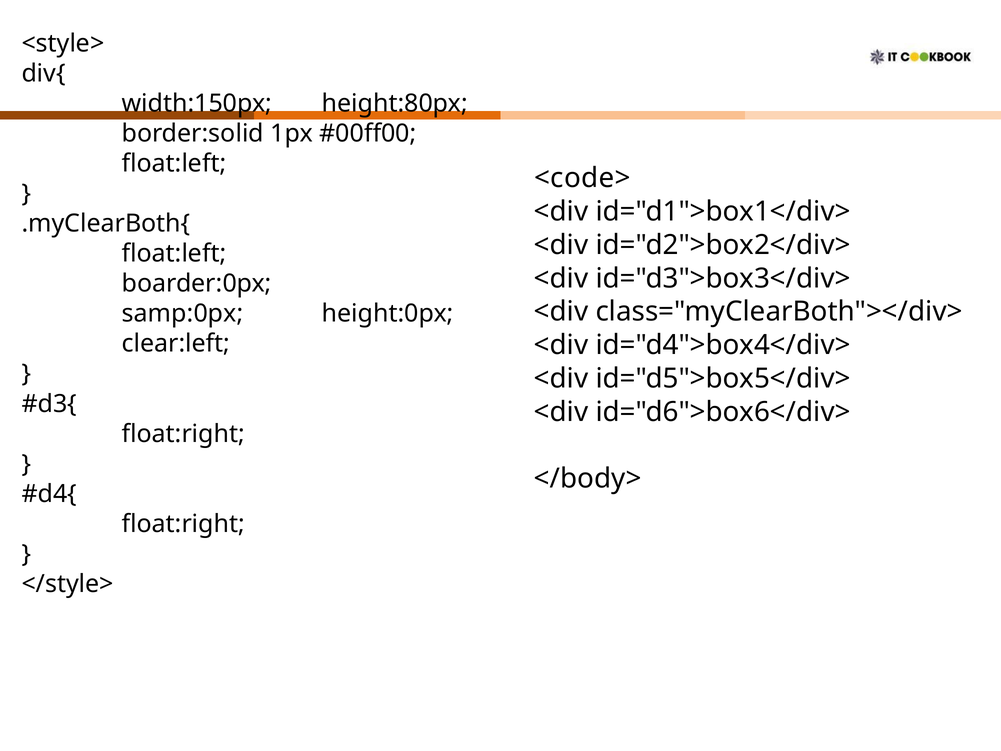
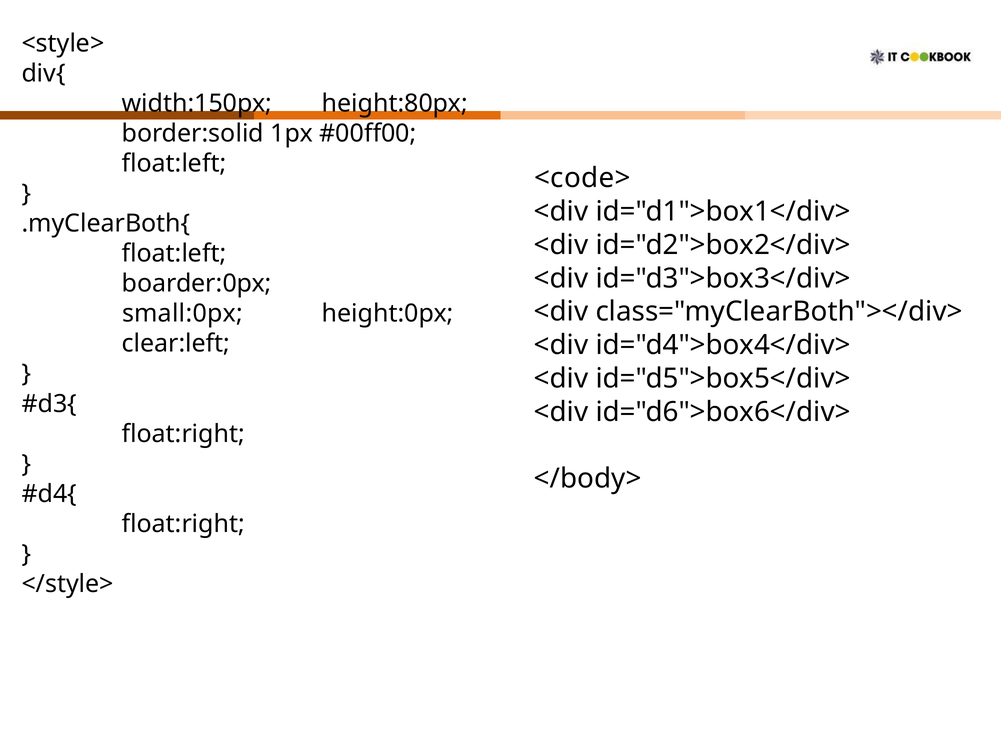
samp:0px: samp:0px -> small:0px (182, 314)
